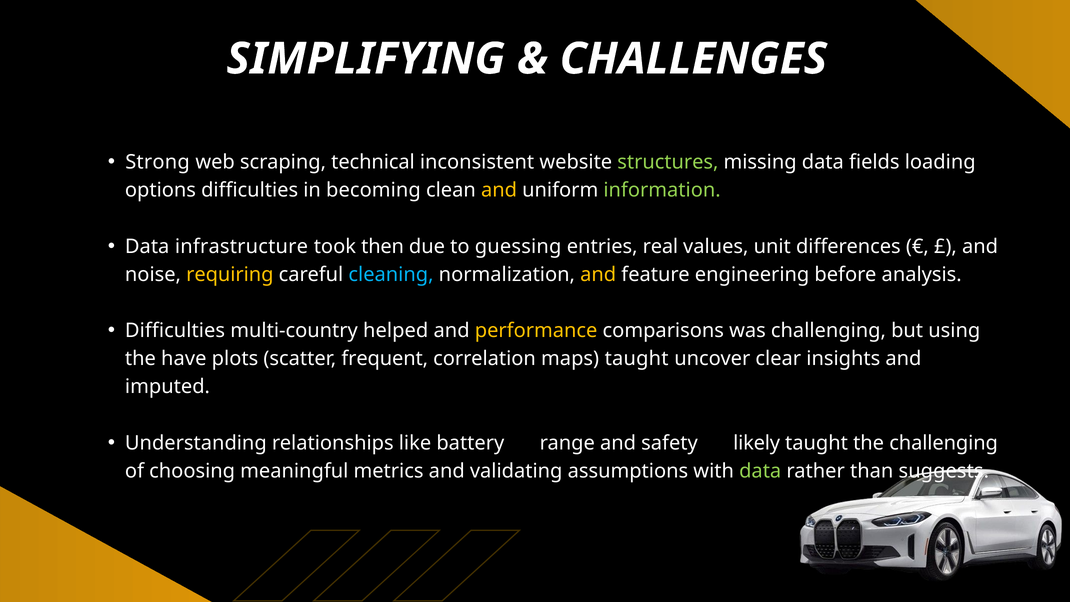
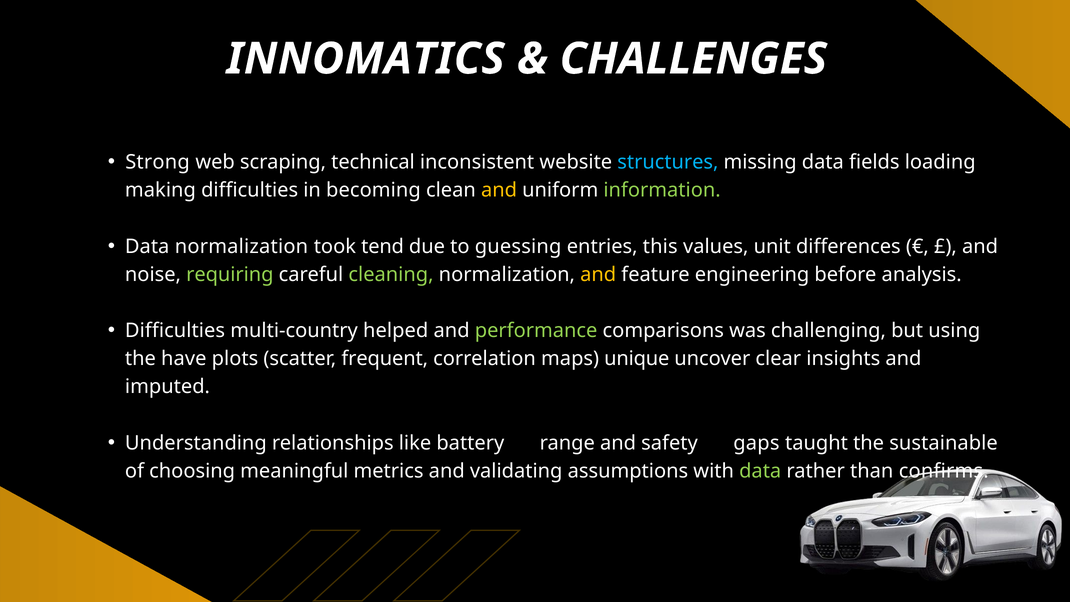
SIMPLIFYING: SIMPLIFYING -> INNOMATICS (366, 59)
structures colour: light green -> light blue (668, 162)
options: options -> making (160, 190)
Data infrastructure: infrastructure -> normalization (241, 246)
then: then -> tend (383, 246)
real: real -> this (660, 246)
requiring colour: yellow -> light green (230, 274)
cleaning colour: light blue -> light green (391, 274)
performance colour: yellow -> light green (536, 331)
maps taught: taught -> unique (637, 359)
likely: likely -> gaps (756, 443)
the challenging: challenging -> sustainable (944, 443)
suggests: suggests -> confirms (944, 471)
